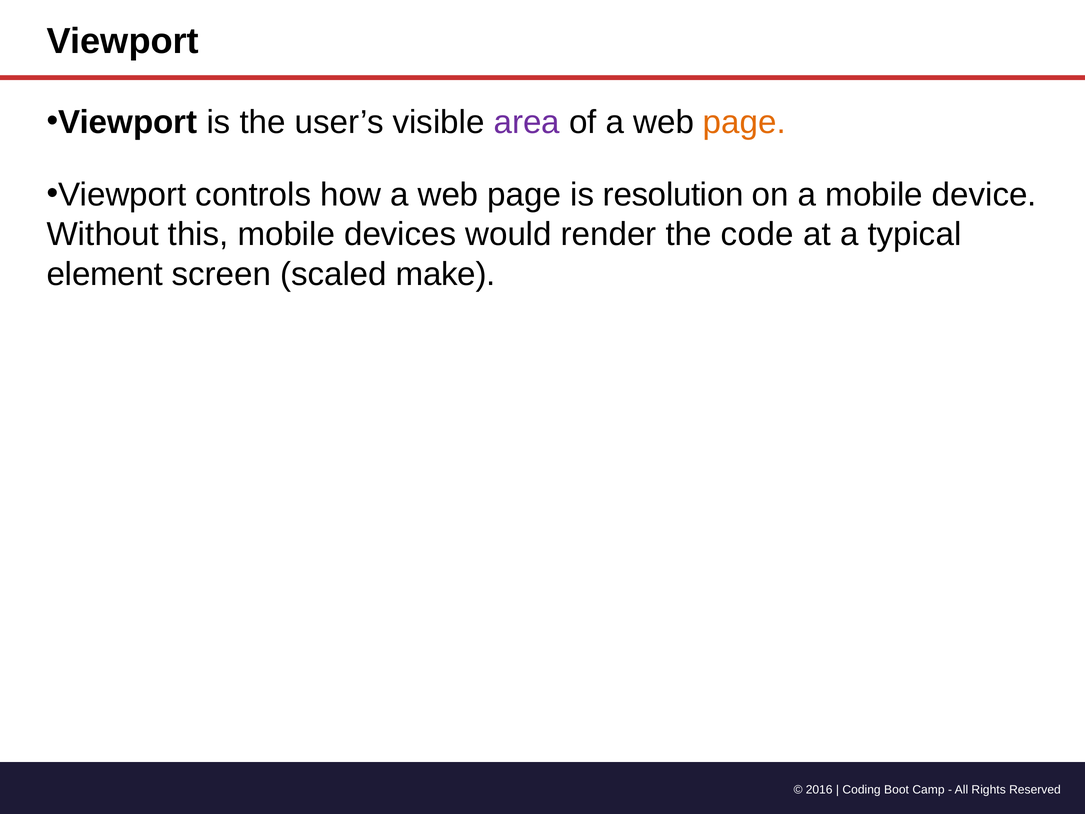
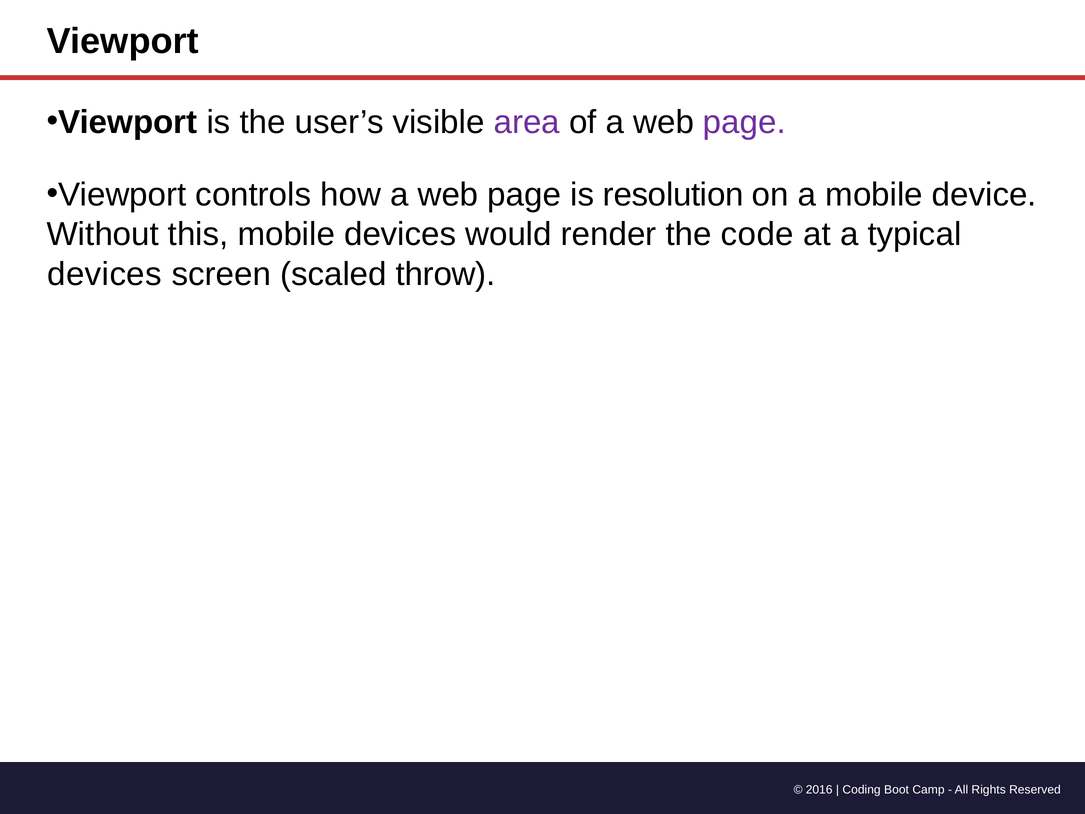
page colour: orange -> purple (744, 122)
element: element -> devices (105, 274)
make: make -> throw (446, 274)
